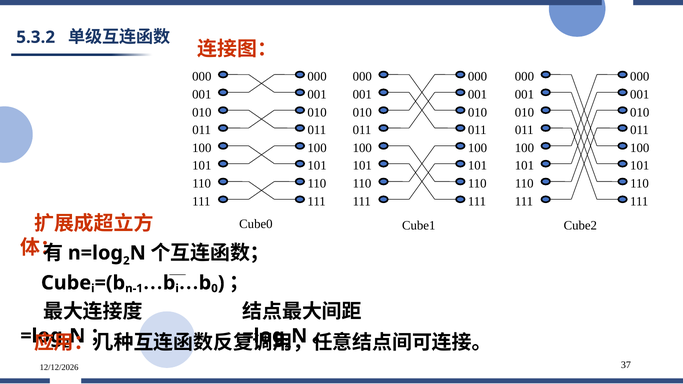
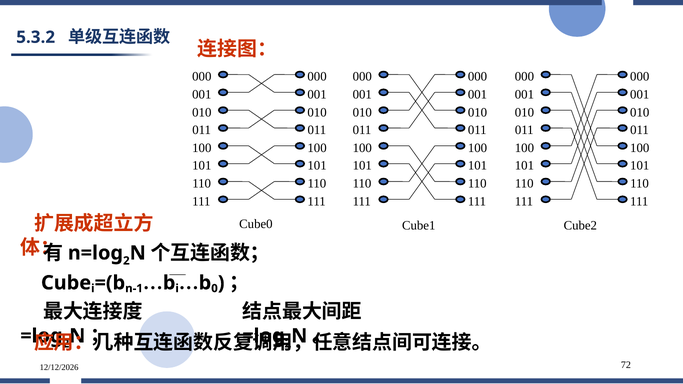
37: 37 -> 72 (626, 365)
